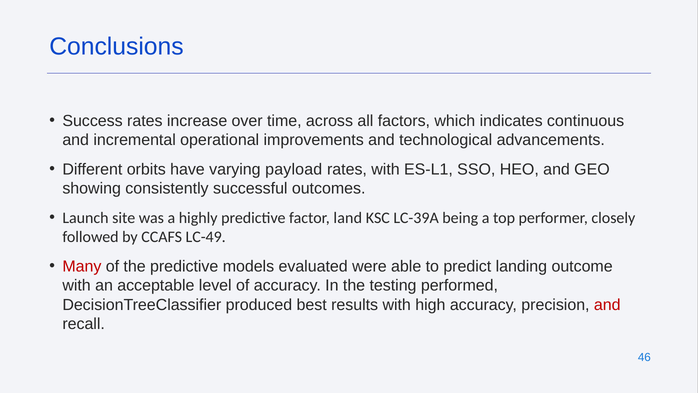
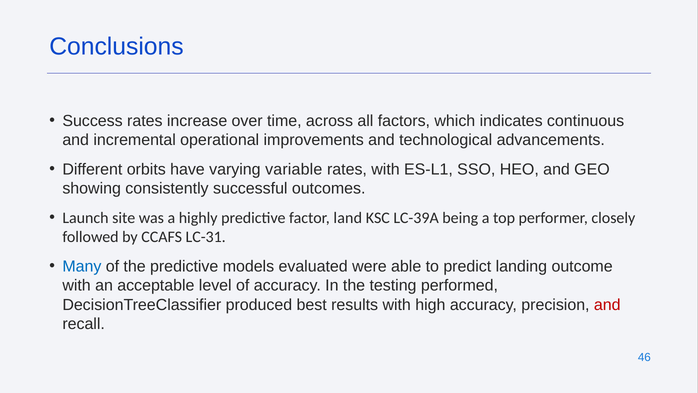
payload: payload -> variable (294, 169)
LC-49: LC-49 -> LC-31 (206, 237)
Many colour: red -> blue (82, 266)
